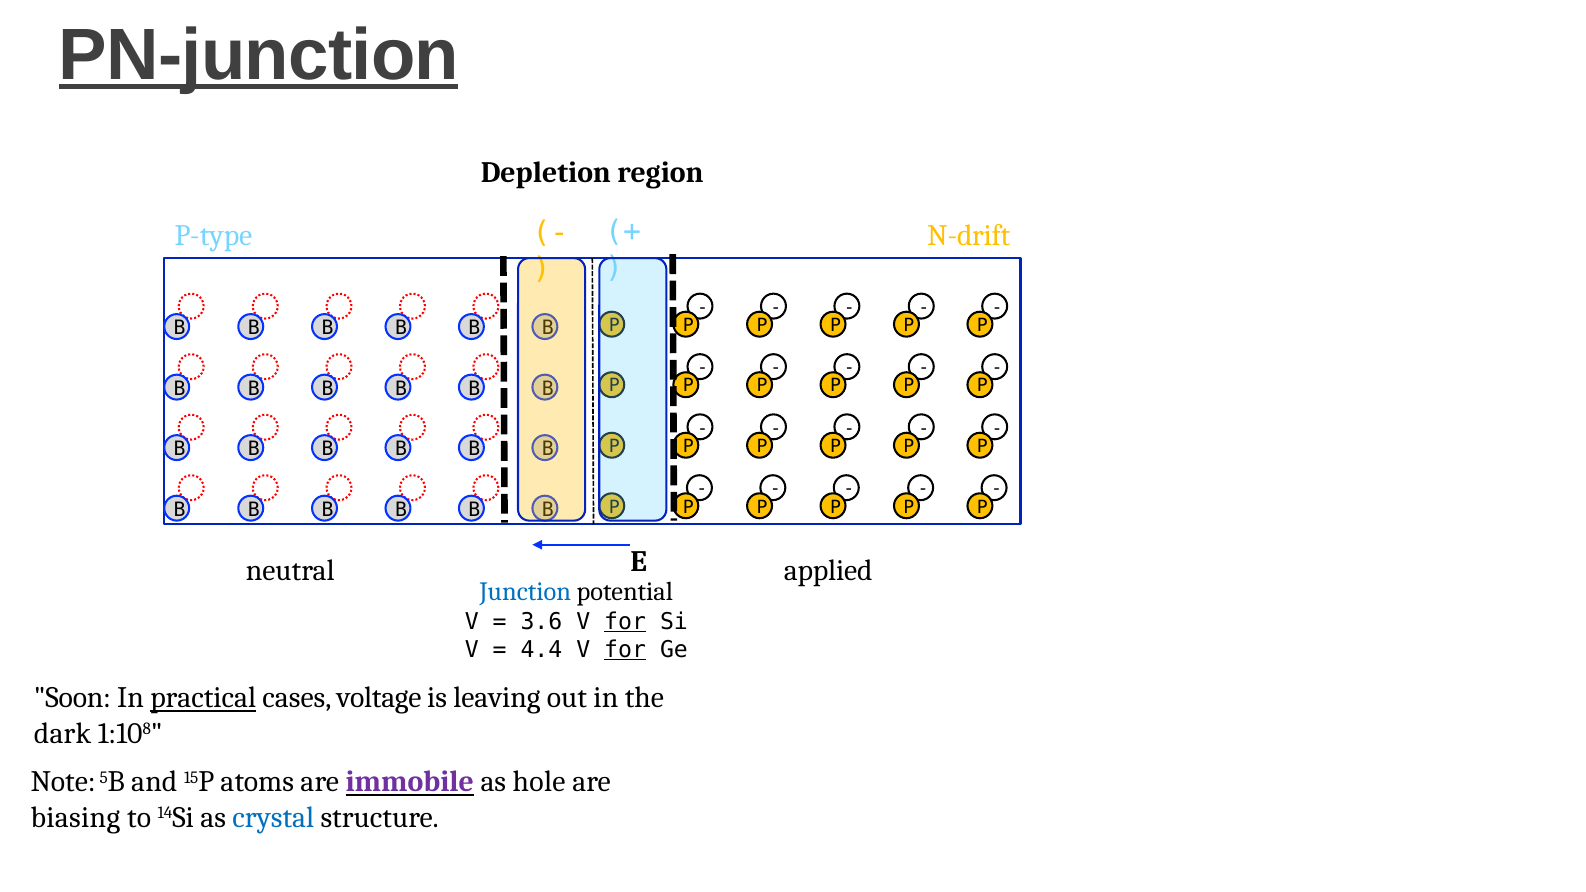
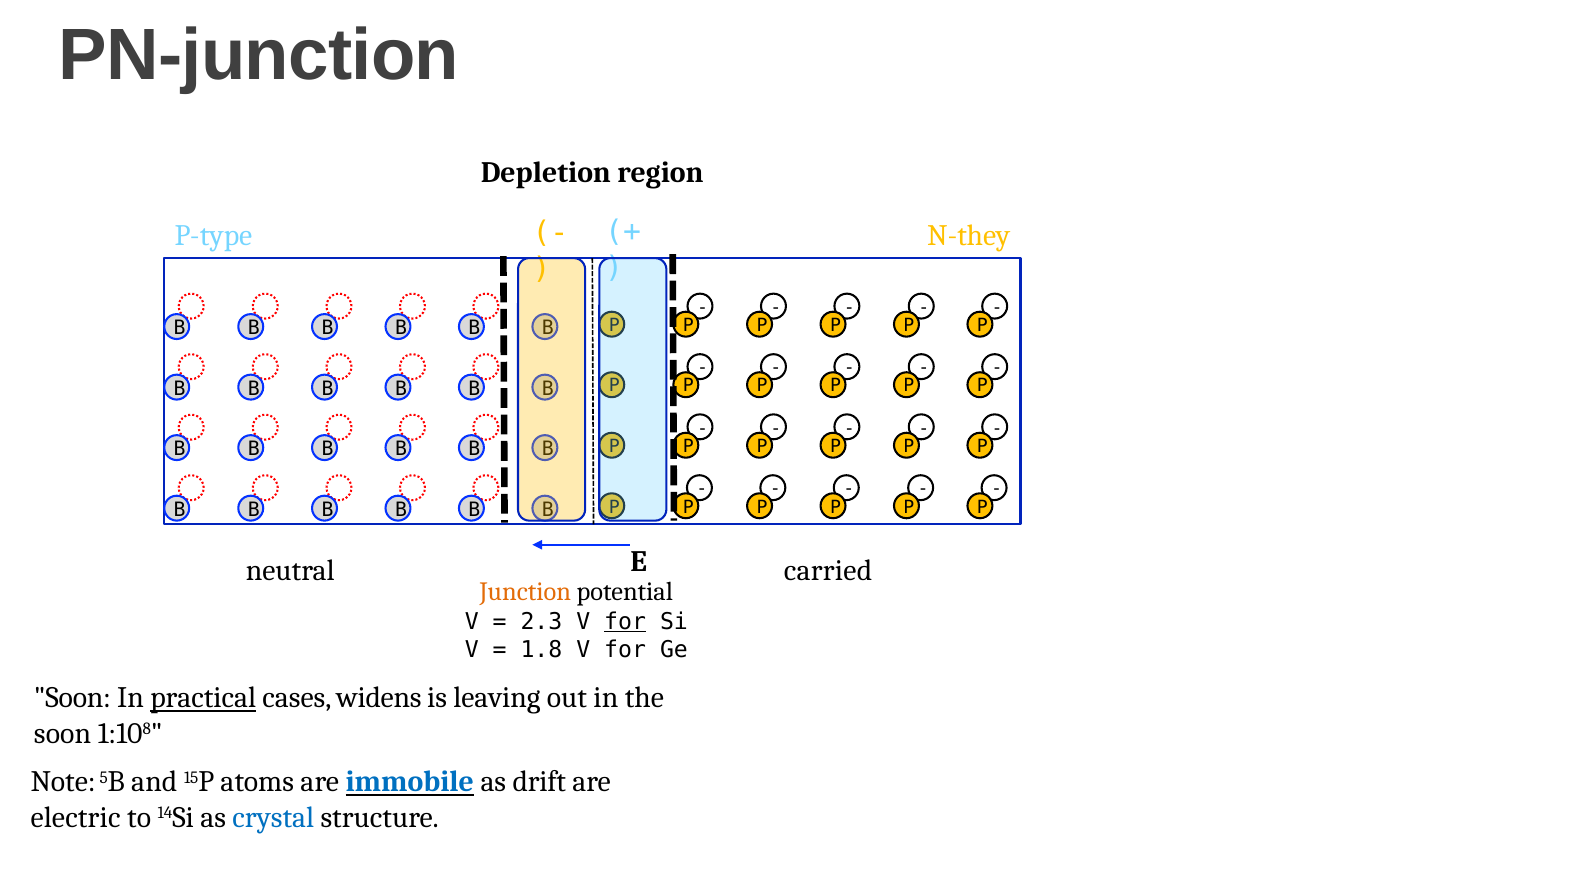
PN-junction underline: present -> none (259, 55)
N-drift: N-drift -> N-they (969, 236)
applied: applied -> carried (828, 571)
Junction colour: blue -> orange (525, 592)
3.6: 3.6 -> 2.3 (541, 622)
4.4: 4.4 -> 1.8 (541, 650)
for underline: present -> none (625, 650)
voltage: voltage -> widens (379, 698)
dark: dark -> soon (63, 734)
immobile colour: purple -> blue (410, 782)
hole: hole -> drift (539, 782)
biasing: biasing -> electric (76, 818)
